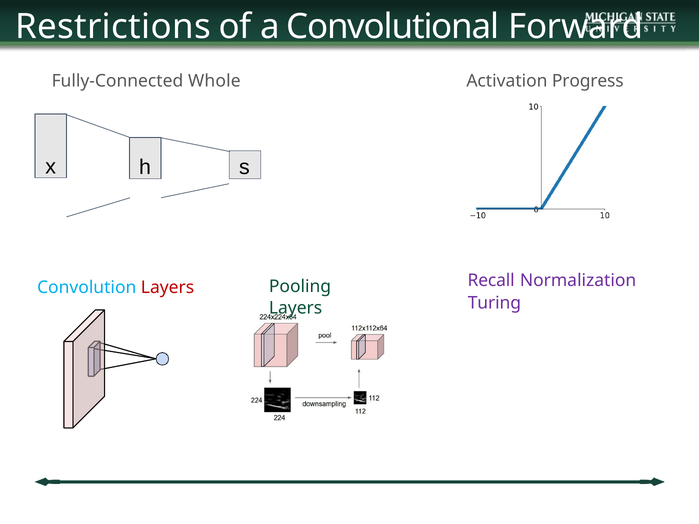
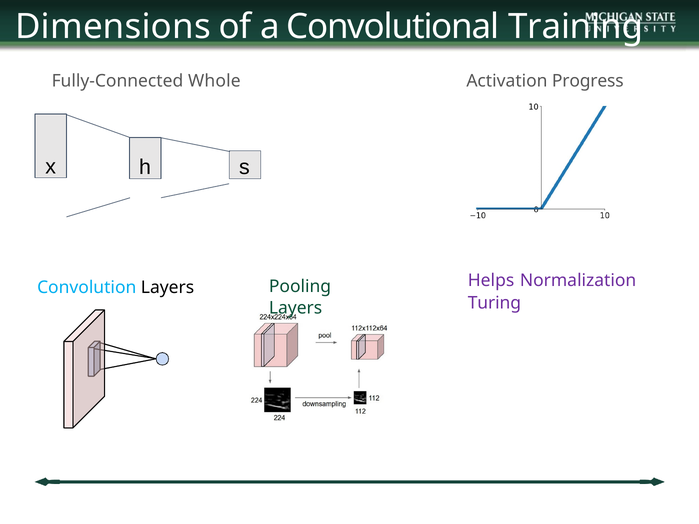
Restrictions: Restrictions -> Dimensions (113, 27)
Forward: Forward -> Training (576, 27)
Recall: Recall -> Helps (491, 281)
Layers colour: red -> black (168, 288)
